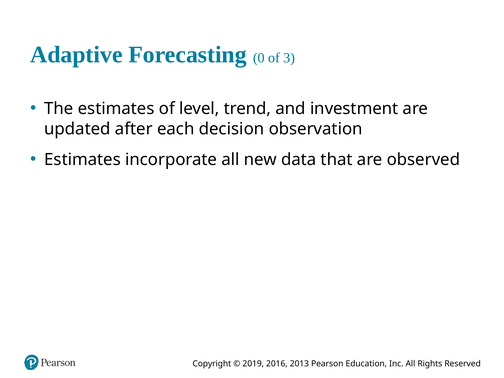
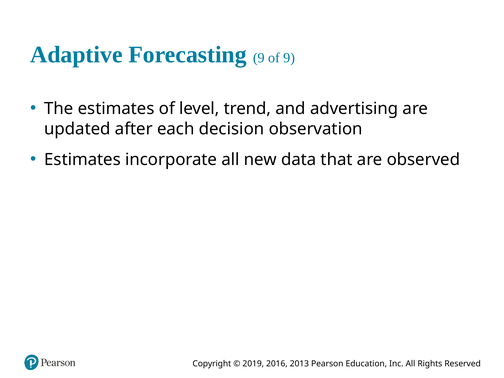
Forecasting 0: 0 -> 9 (259, 58)
of 3: 3 -> 9 (289, 58)
investment: investment -> advertising (354, 109)
